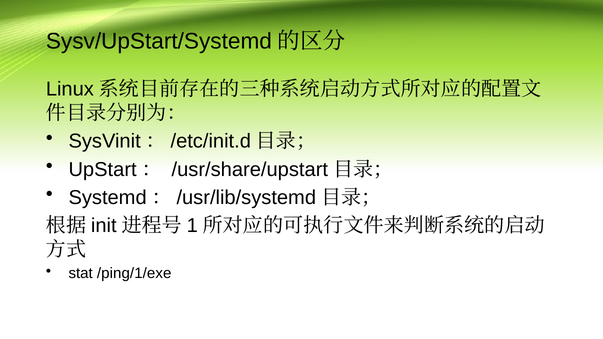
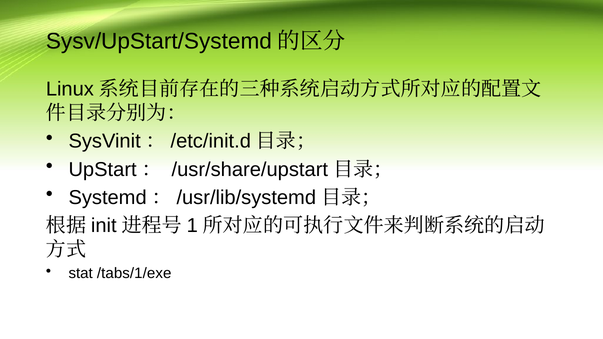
/ping/1/exe: /ping/1/exe -> /tabs/1/exe (134, 274)
